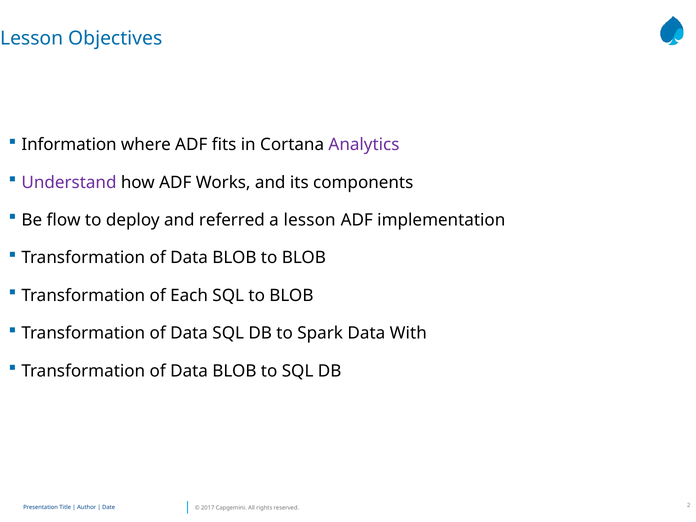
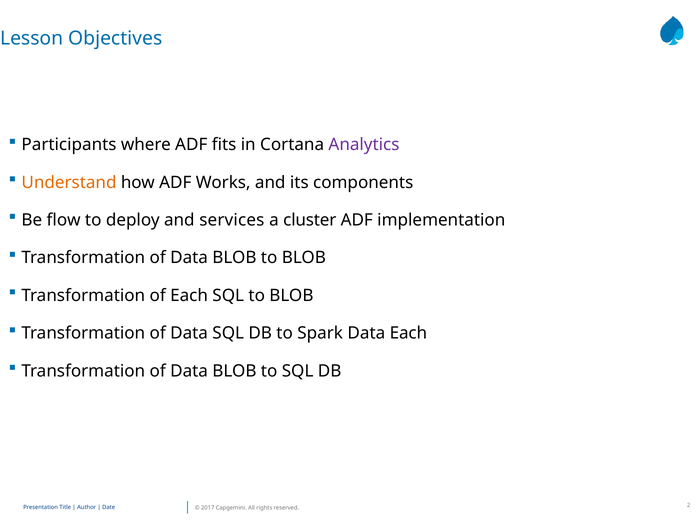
Information: Information -> Participants (69, 145)
Understand colour: purple -> orange (69, 182)
referred: referred -> services (232, 220)
a lesson: lesson -> cluster (310, 220)
Data With: With -> Each (408, 333)
